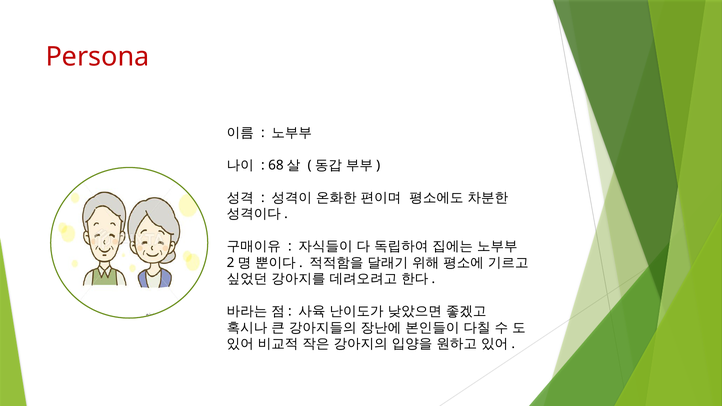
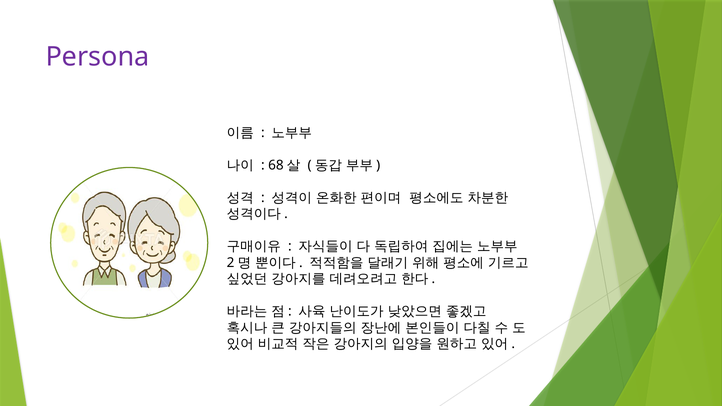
Persona colour: red -> purple (98, 57)
